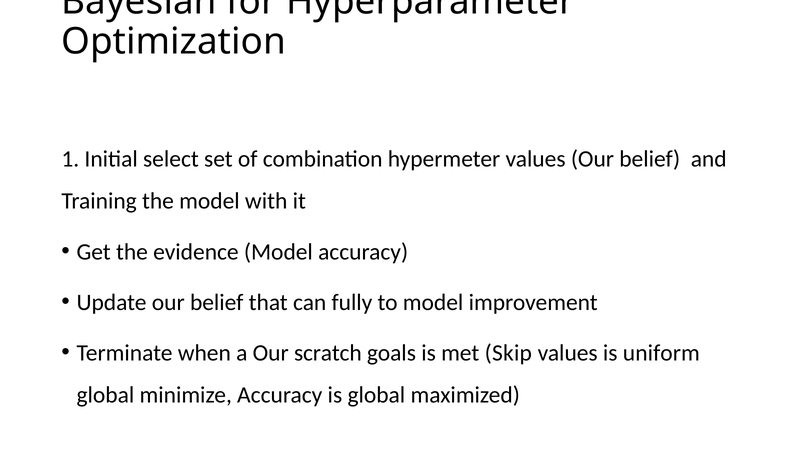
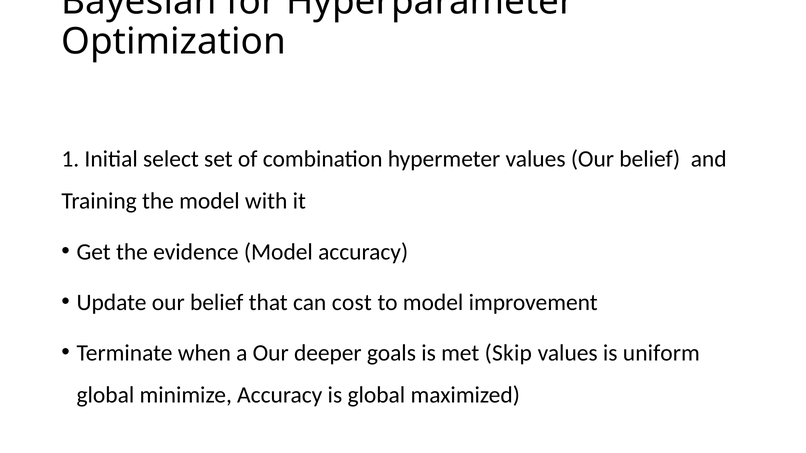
fully: fully -> cost (352, 303)
scratch: scratch -> deeper (328, 353)
